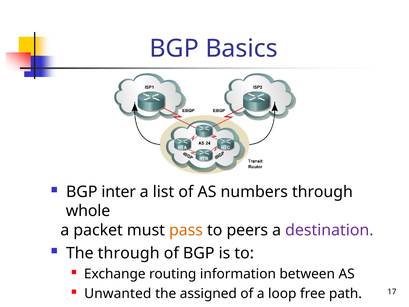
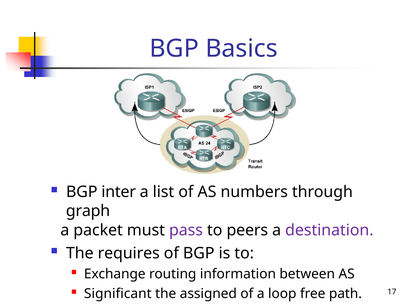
whole: whole -> graph (88, 211)
pass colour: orange -> purple (186, 230)
The through: through -> requires (129, 253)
Unwanted: Unwanted -> Significant (118, 293)
